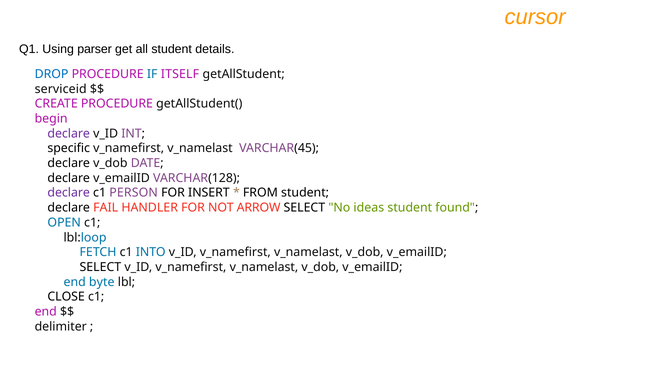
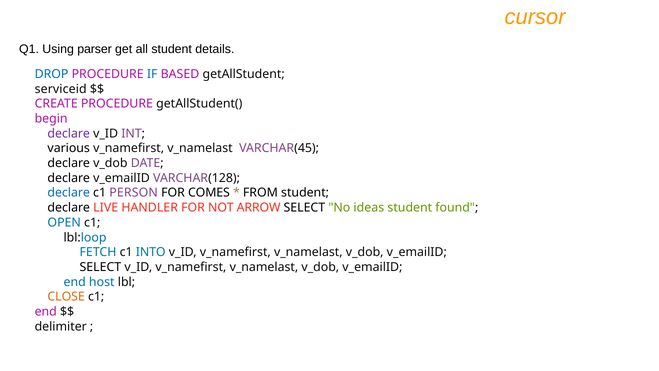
ITSELF: ITSELF -> BASED (180, 74)
specific: specific -> various (69, 148)
declare colour: purple -> blue (69, 193)
INSERT: INSERT -> COMES (209, 193)
FAIL: FAIL -> LIVE (106, 208)
byte: byte -> host (102, 282)
CLOSE colour: black -> orange (66, 297)
